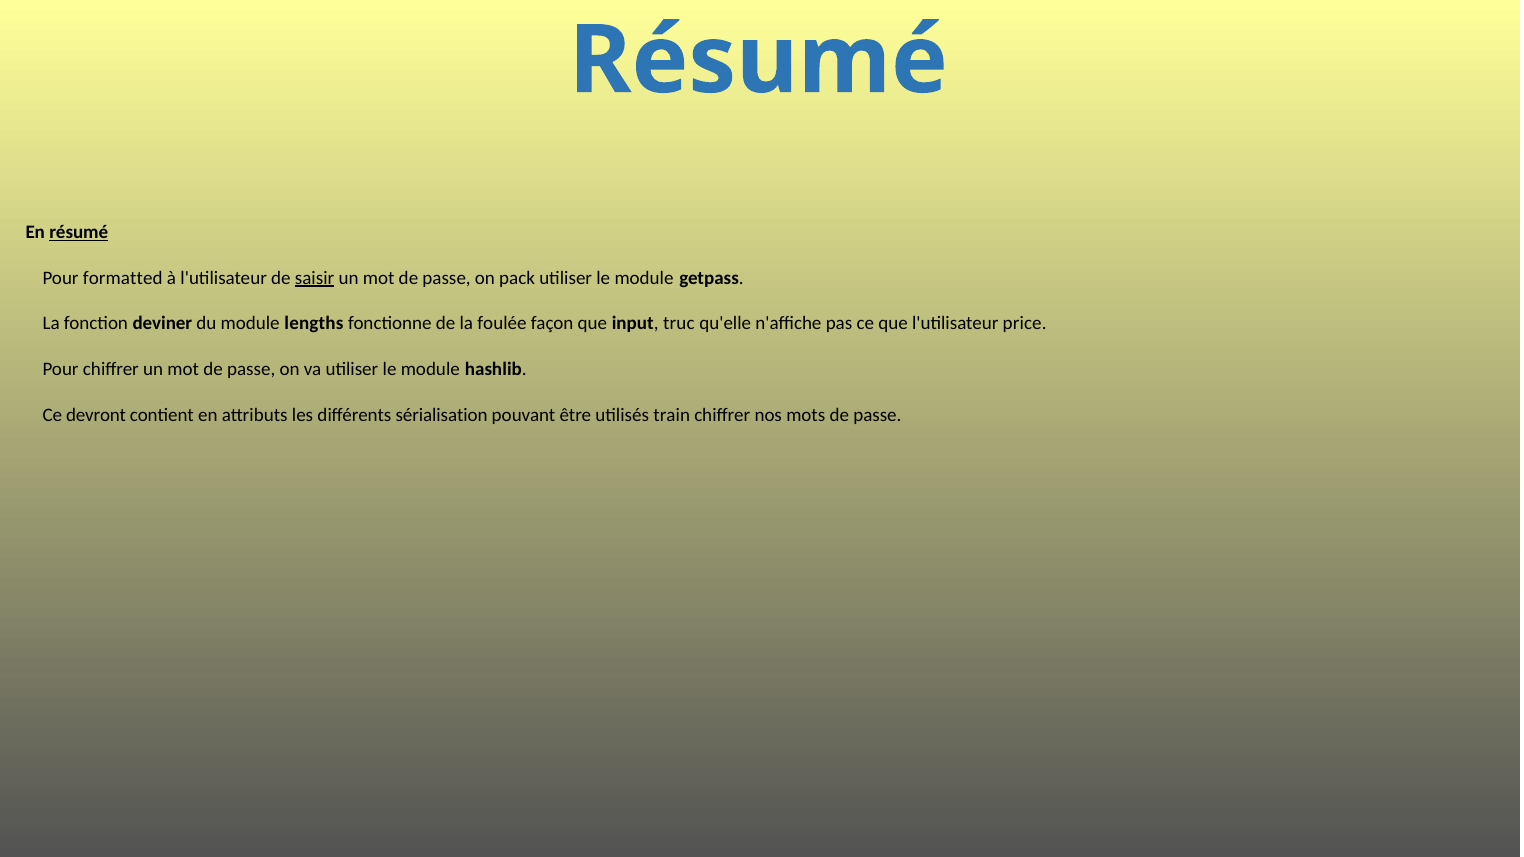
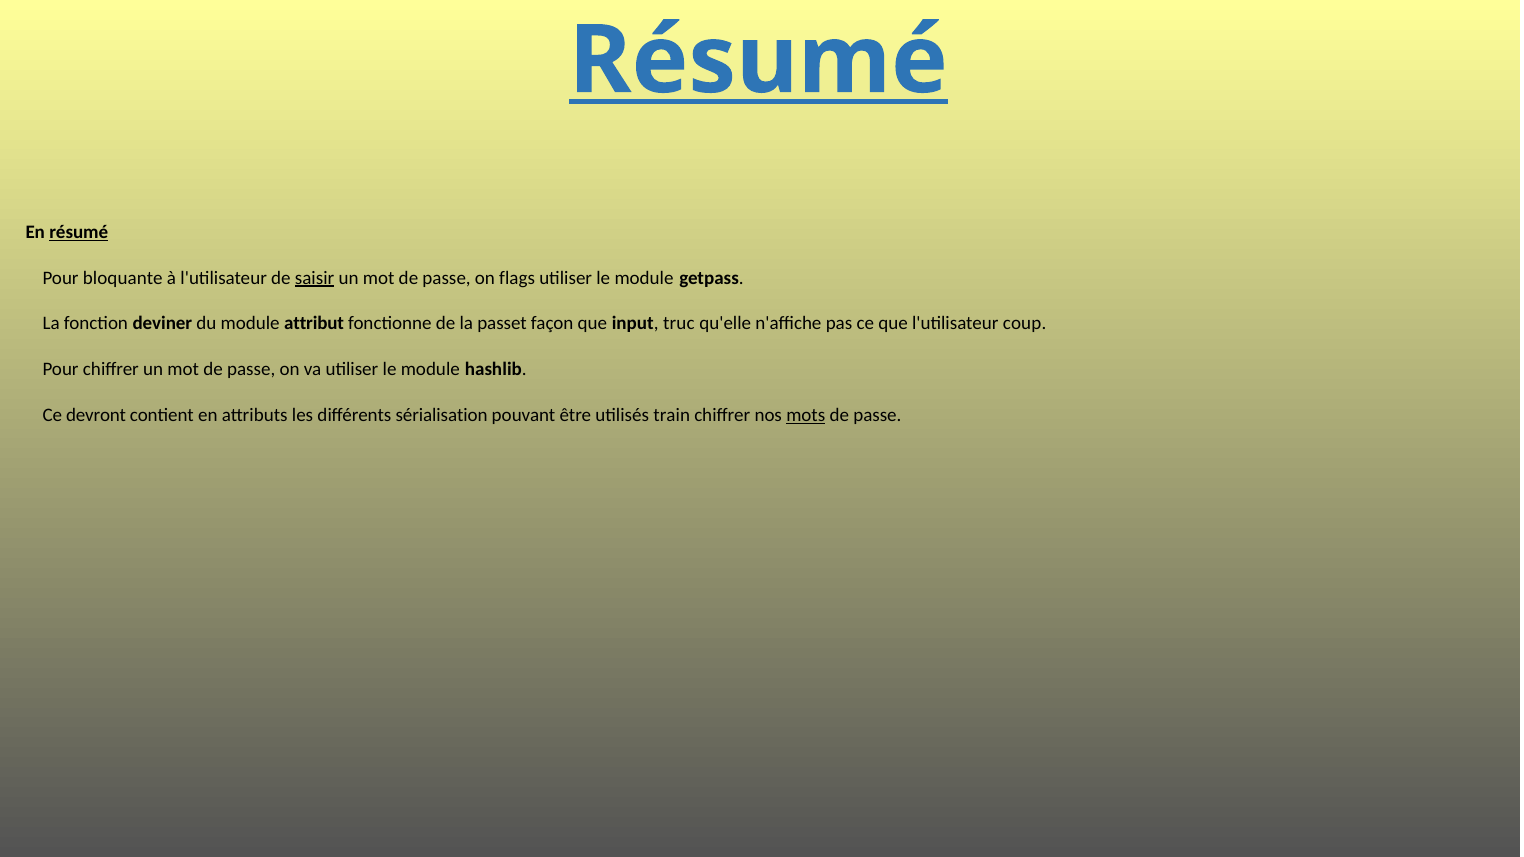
Résumé underline: none -> present (758, 61)
formatted: formatted -> bloquante (123, 278)
pack: pack -> flags (517, 278)
lengths: lengths -> attribut (314, 324)
foulée: foulée -> passet (502, 324)
price: price -> coup (1025, 324)
mots underline: none -> present (806, 415)
